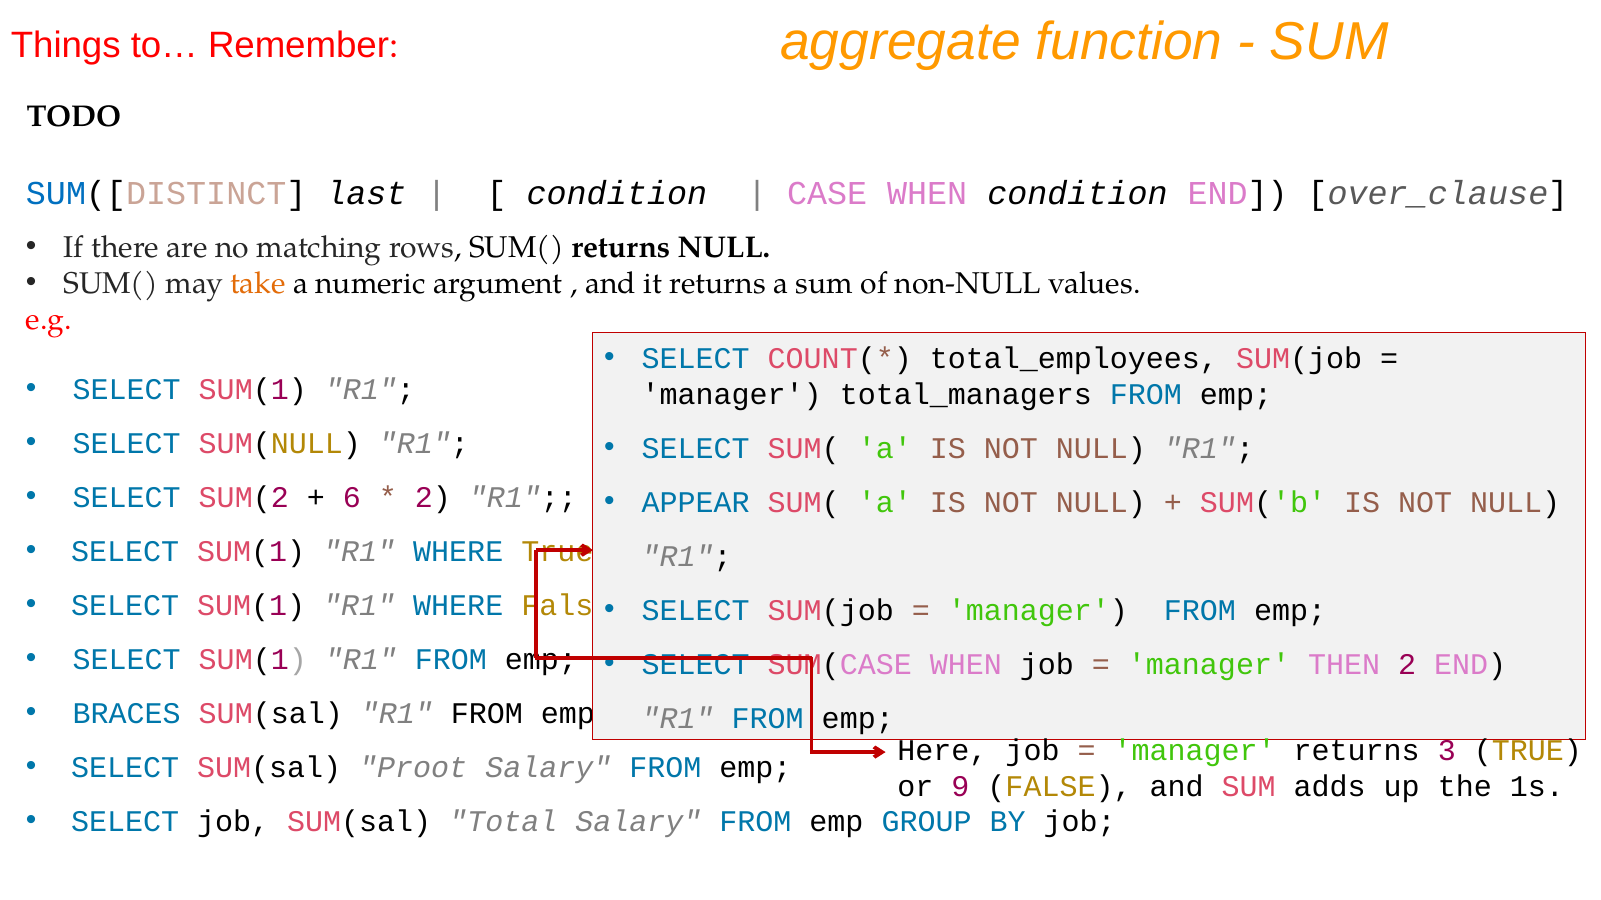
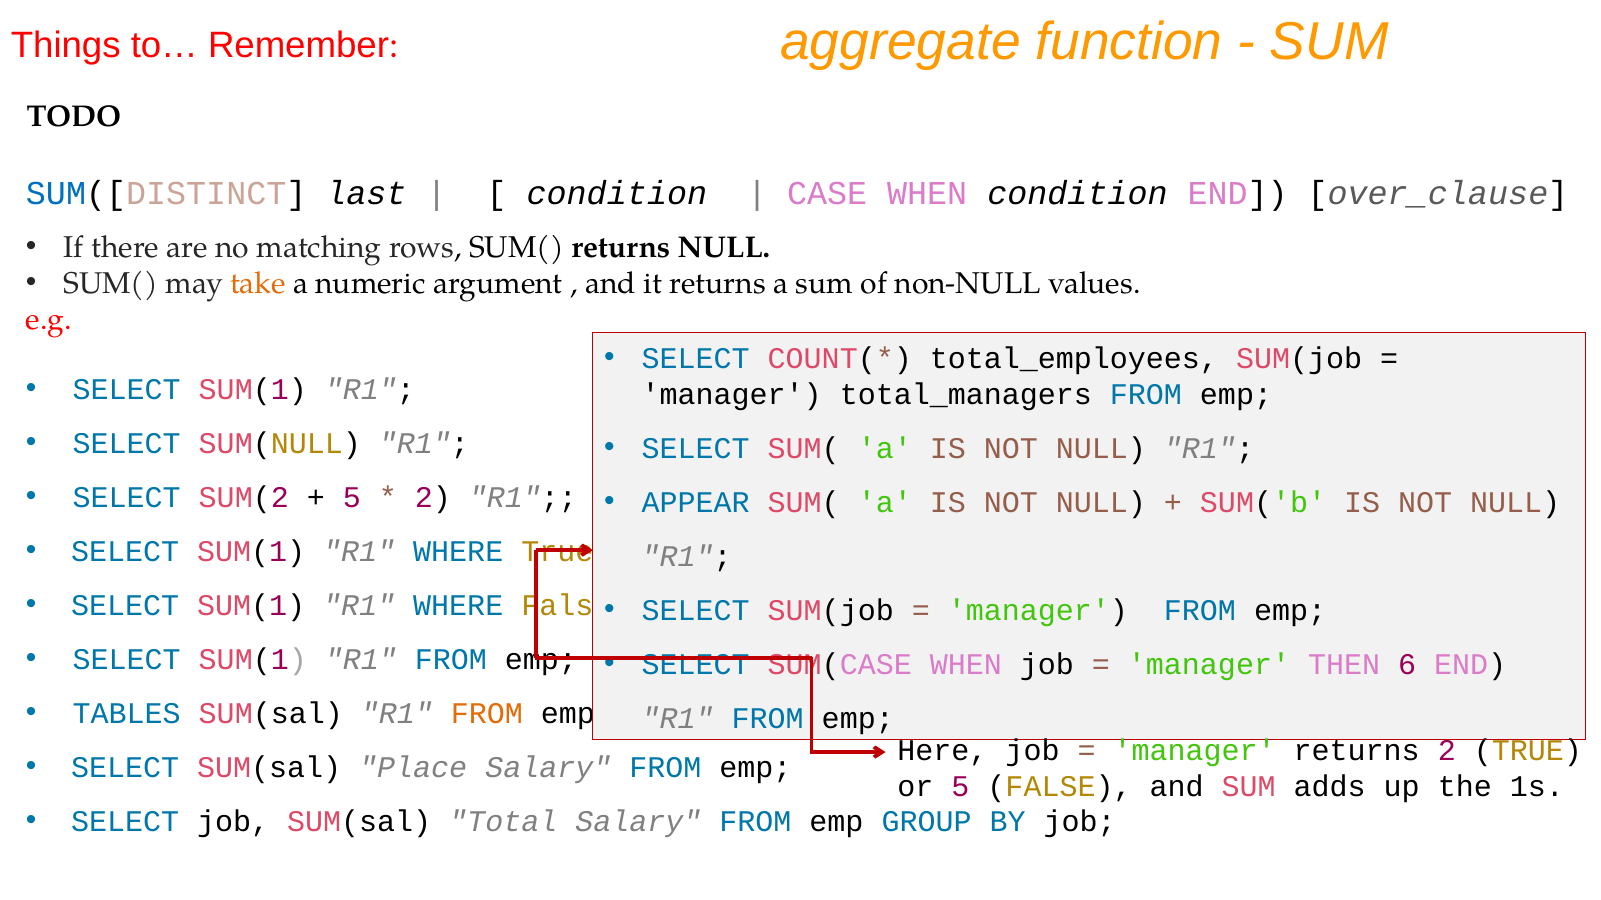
6: 6 -> 5 (352, 498)
THEN 2: 2 -> 6 (1407, 665)
BRACES: BRACES -> TABLES (127, 714)
FROM colour: black -> orange (487, 714)
returns 3: 3 -> 2 (1447, 751)
Proot: Proot -> Place (413, 768)
or 9: 9 -> 5 (960, 787)
